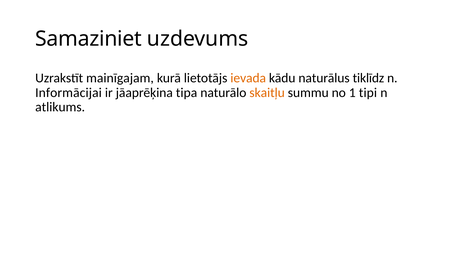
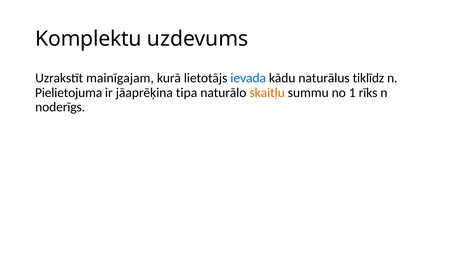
Samaziniet: Samaziniet -> Komplektu (88, 39)
ievada colour: orange -> blue (248, 78)
Informācijai: Informācijai -> Pielietojuma (69, 93)
tipi: tipi -> rīks (368, 93)
atlikums: atlikums -> noderīgs (60, 107)
